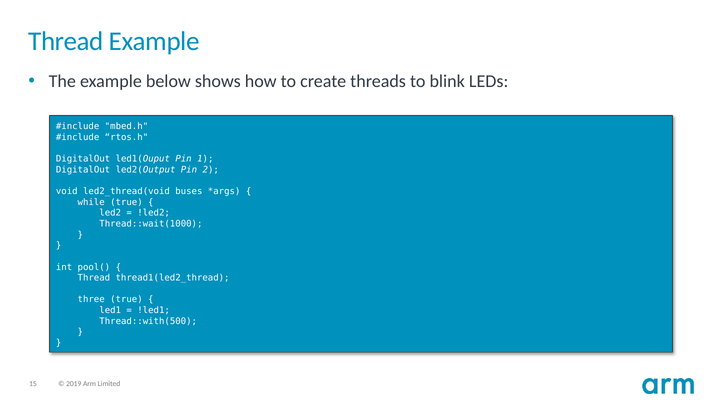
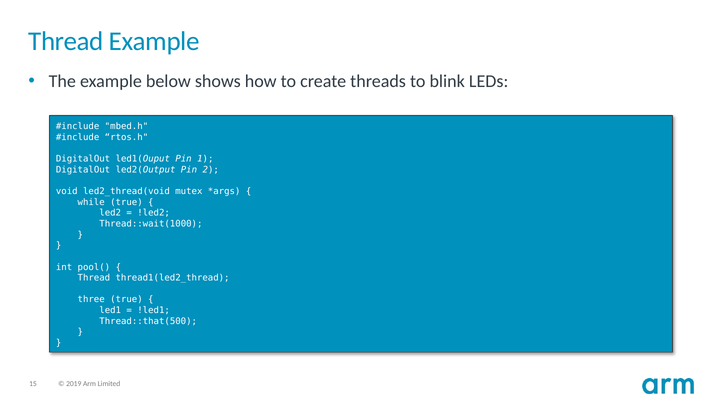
buses: buses -> mutex (189, 191)
Thread::with(500: Thread::with(500 -> Thread::that(500 (148, 321)
